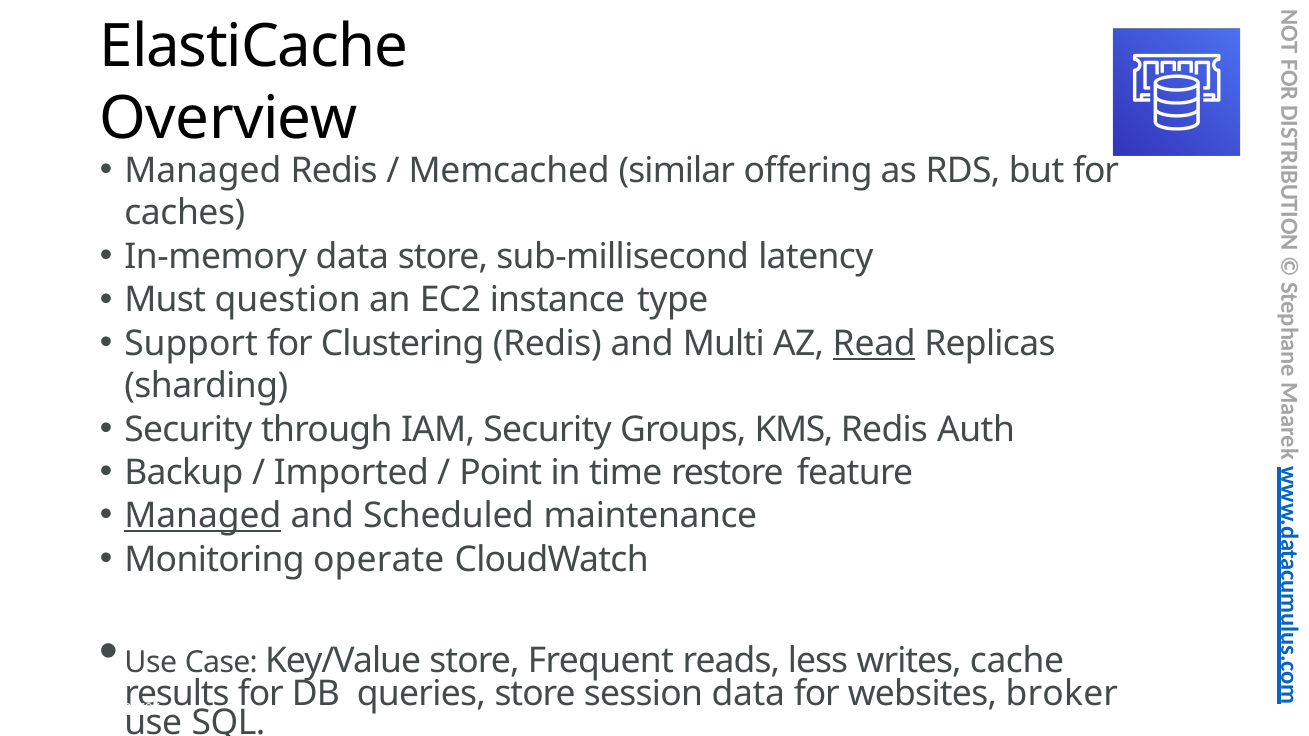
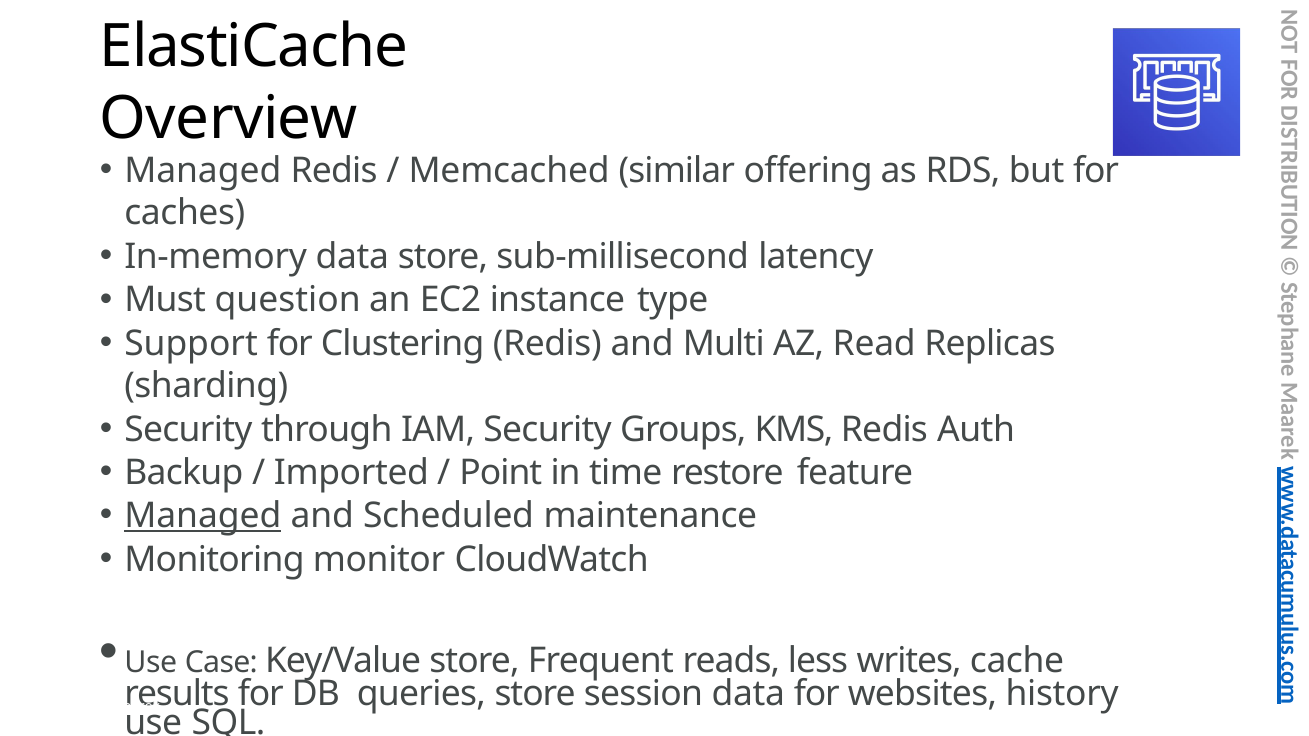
Read underline: present -> none (874, 344)
operate: operate -> monitor (379, 560)
broker: broker -> history (1062, 694)
